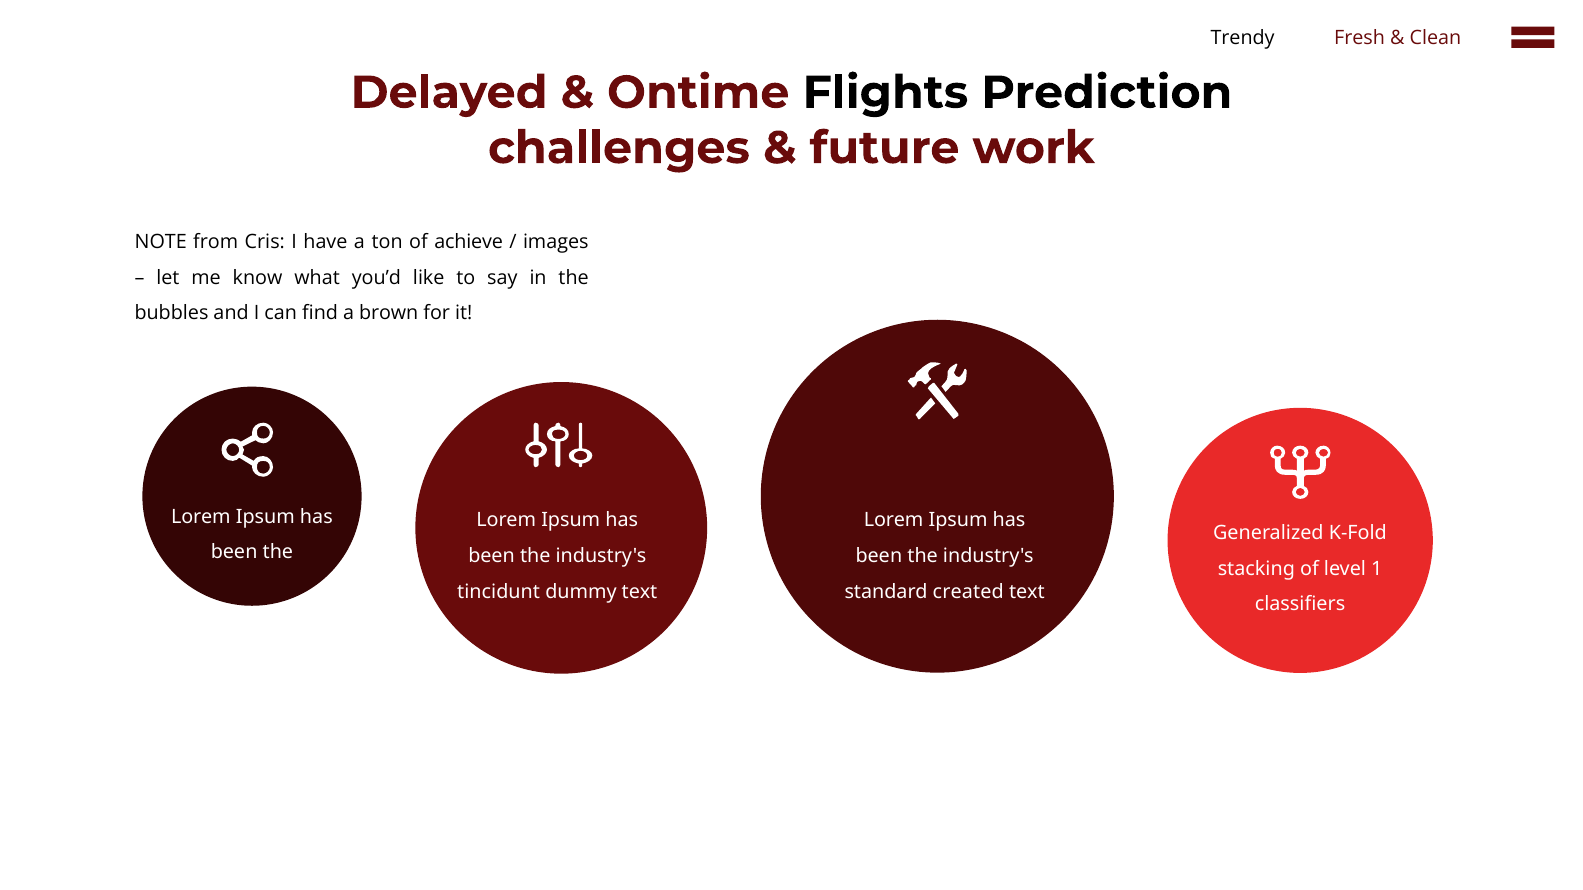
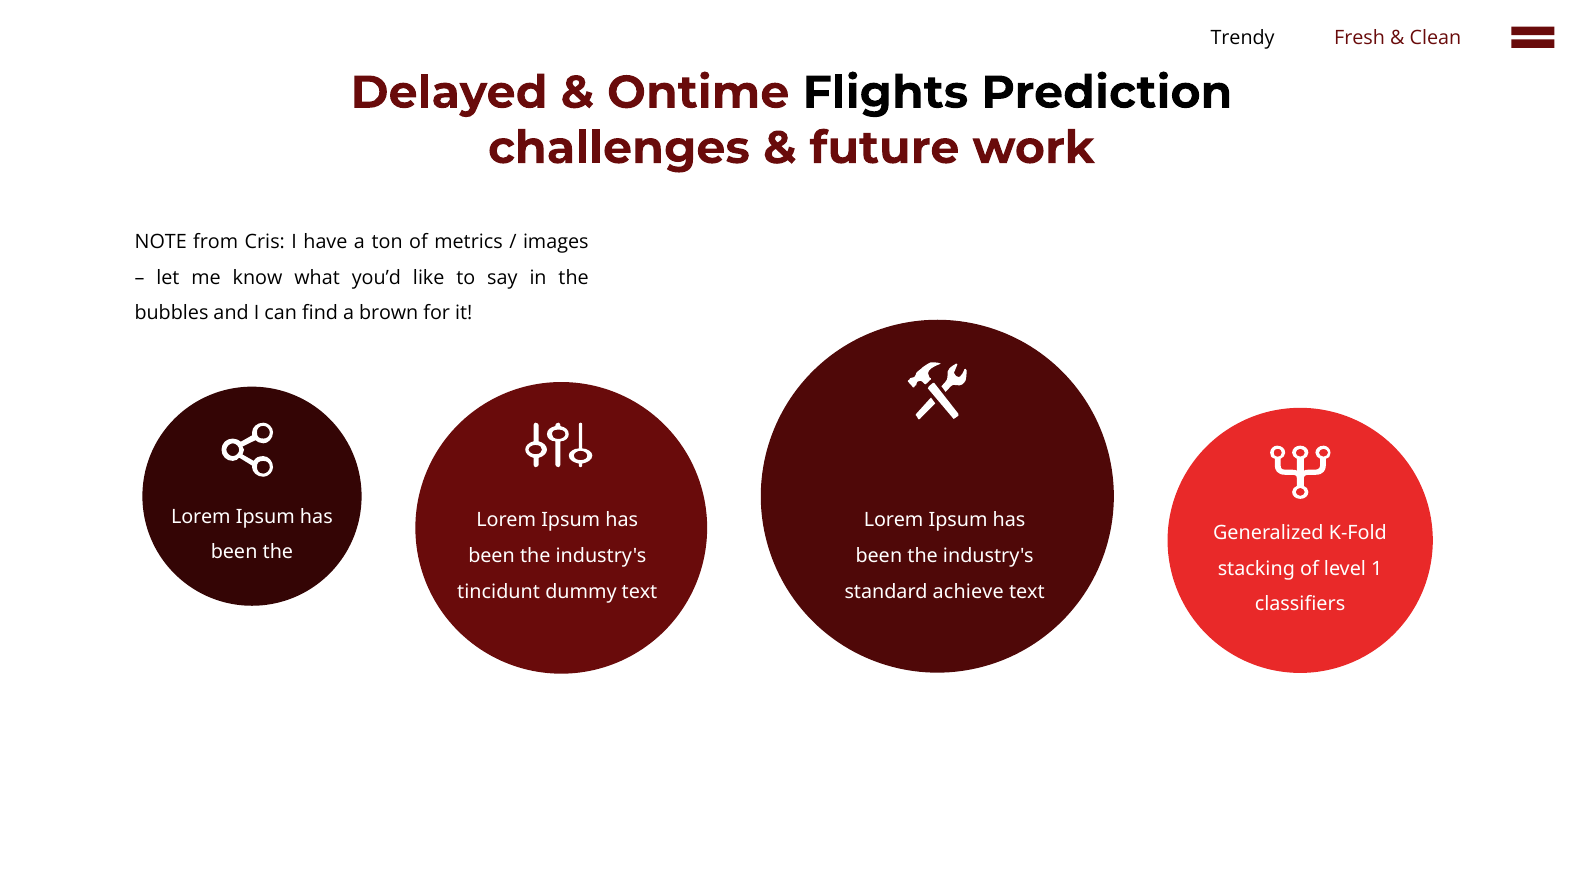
achieve: achieve -> metrics (469, 242)
created: created -> achieve (968, 592)
